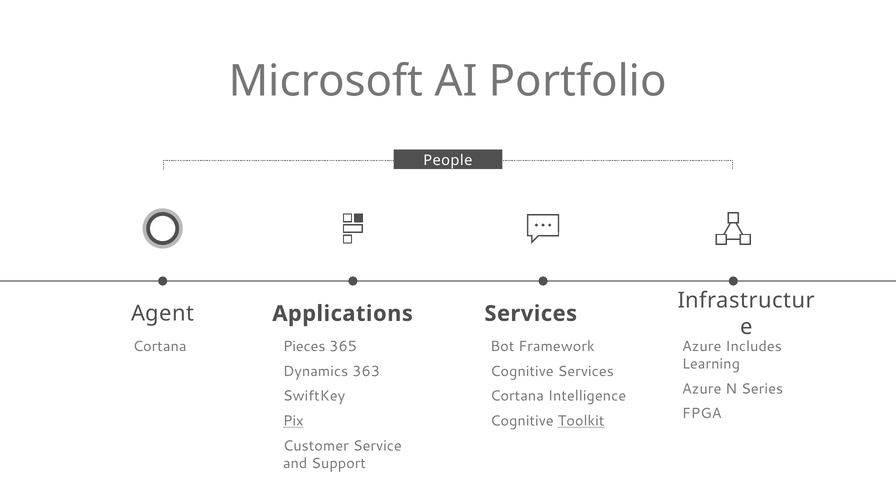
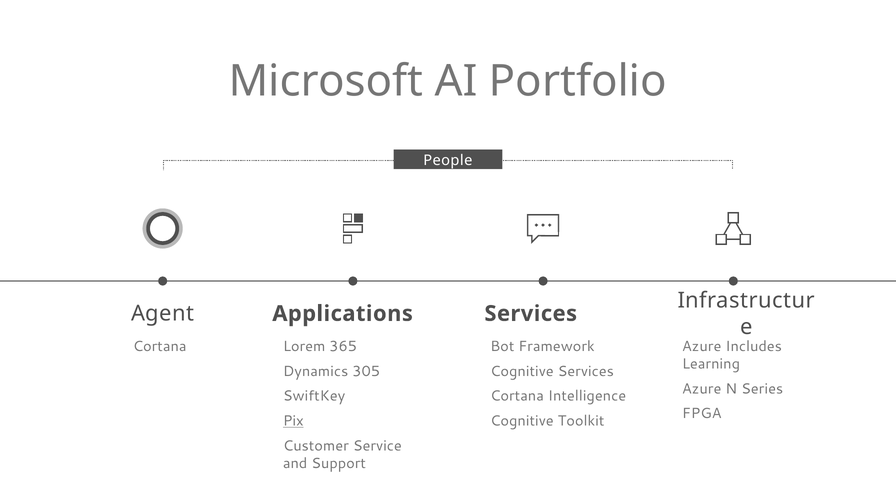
Pieces: Pieces -> Lorem (304, 346)
363: 363 -> 305 (366, 371)
Toolkit underline: present -> none (581, 421)
